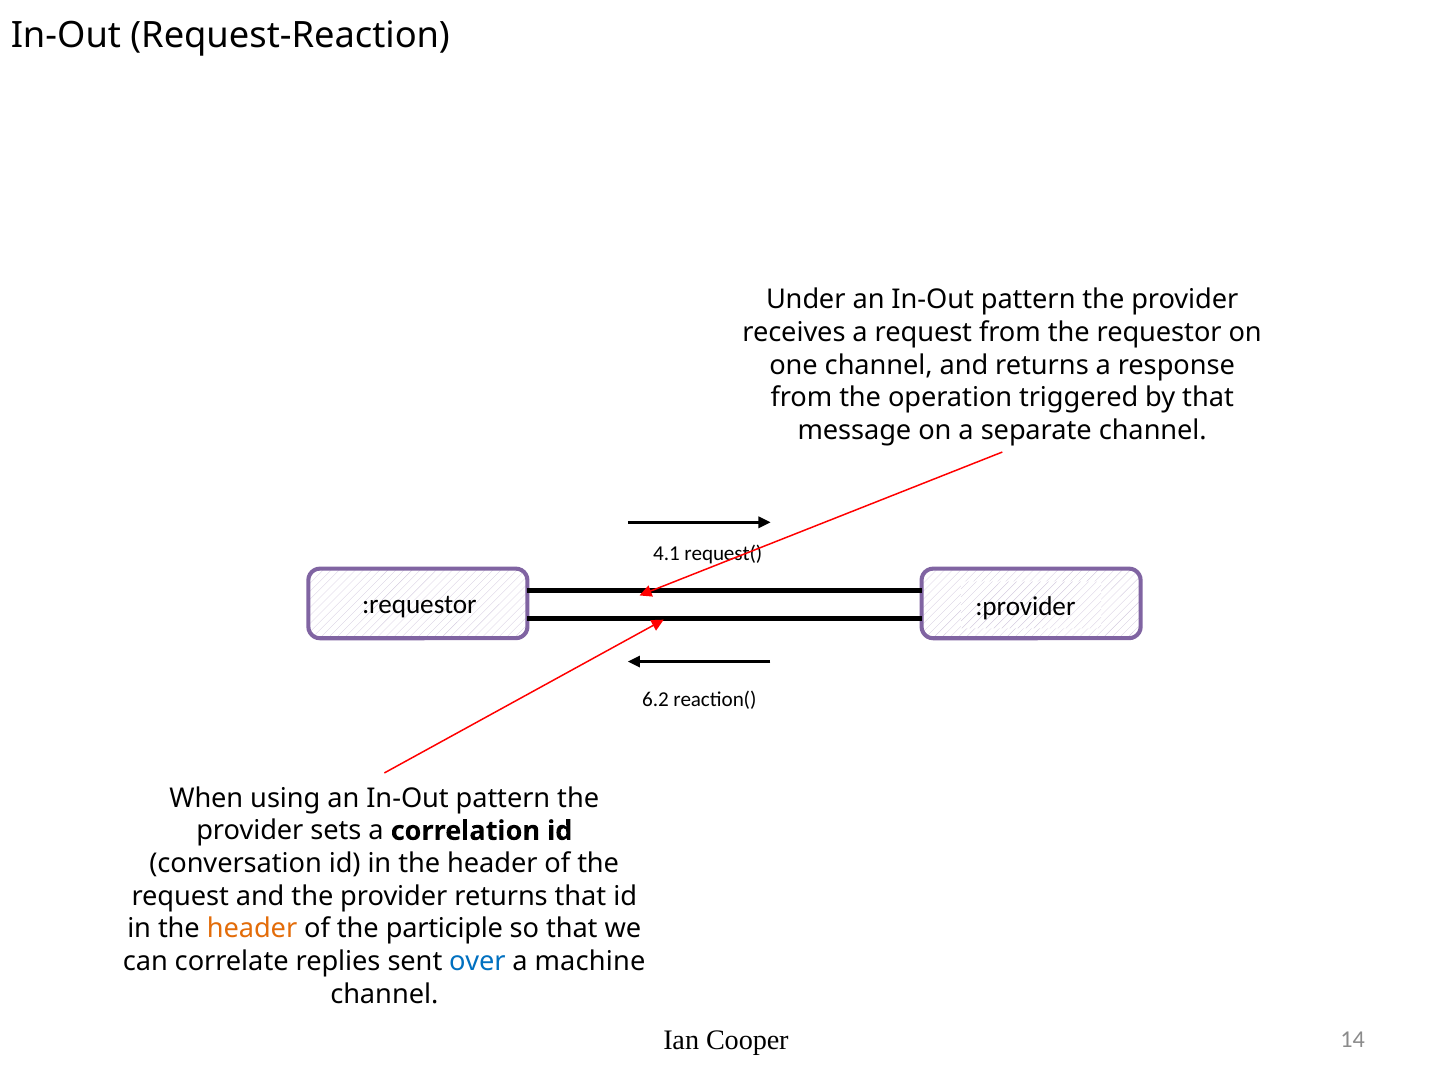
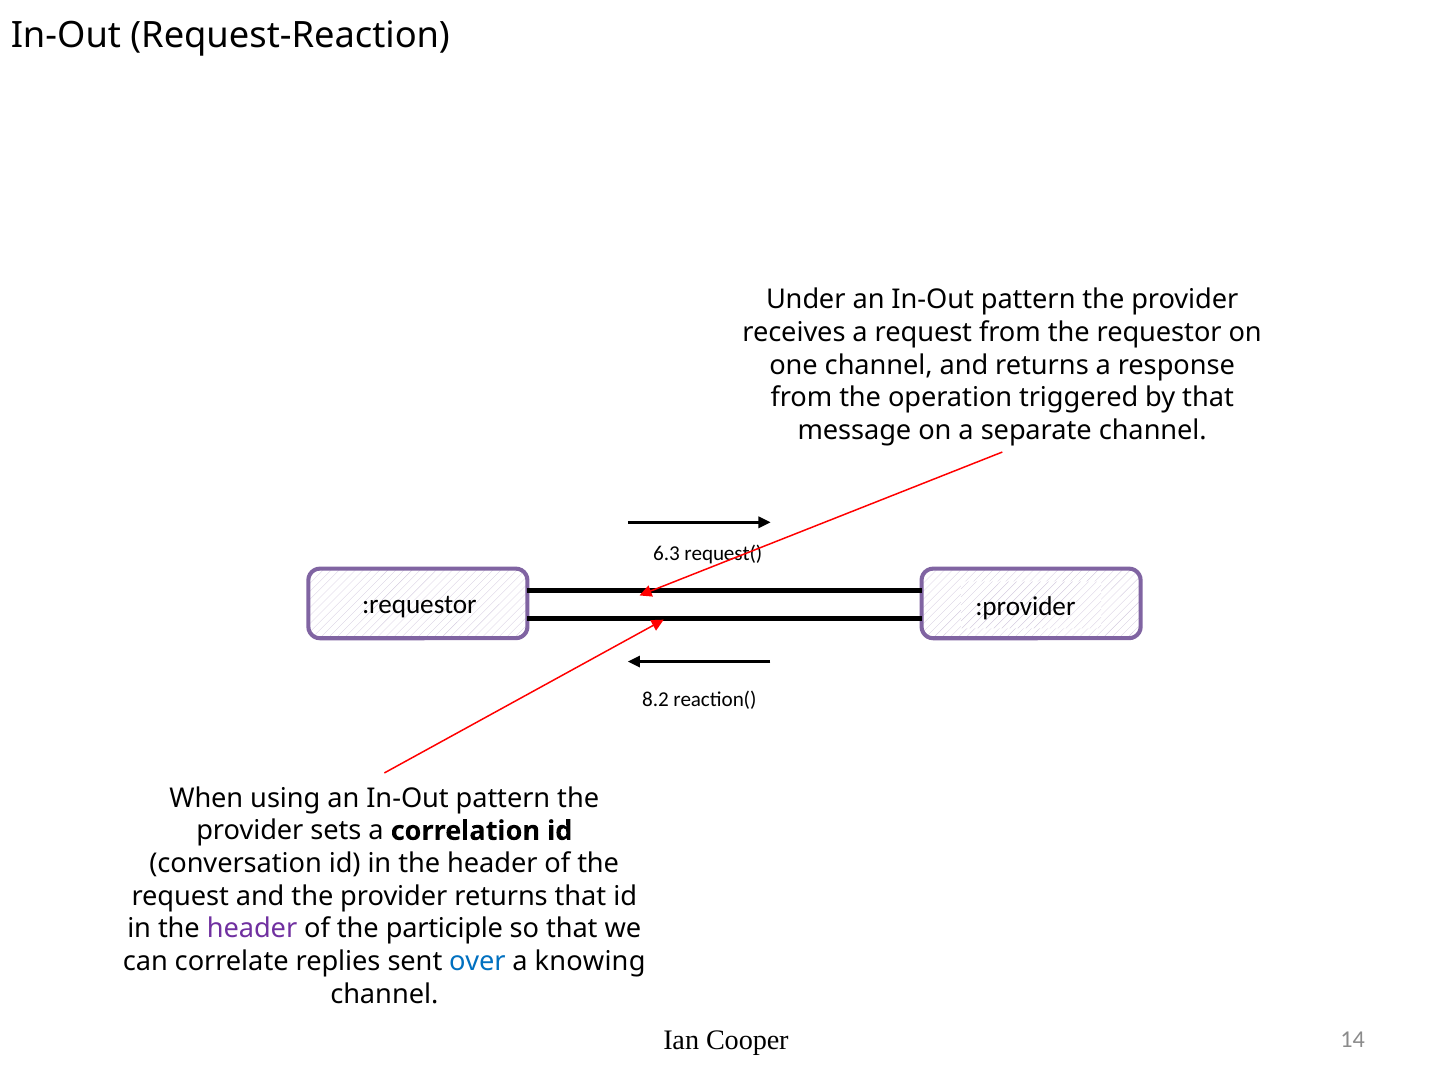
4.1: 4.1 -> 6.3 (667, 553)
6.2: 6.2 -> 8.2 (655, 699)
header colour: orange -> purple (252, 929)
machine: machine -> knowing (590, 962)
